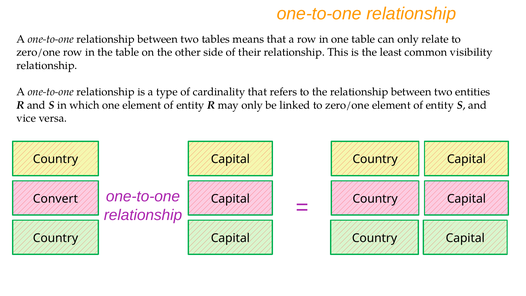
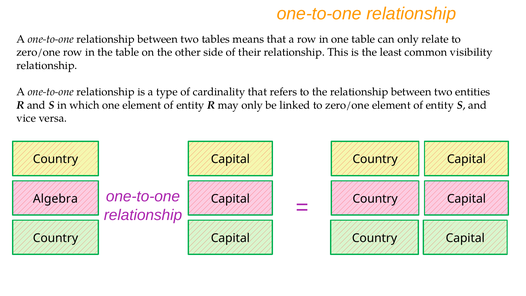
Convert: Convert -> Algebra (55, 199)
